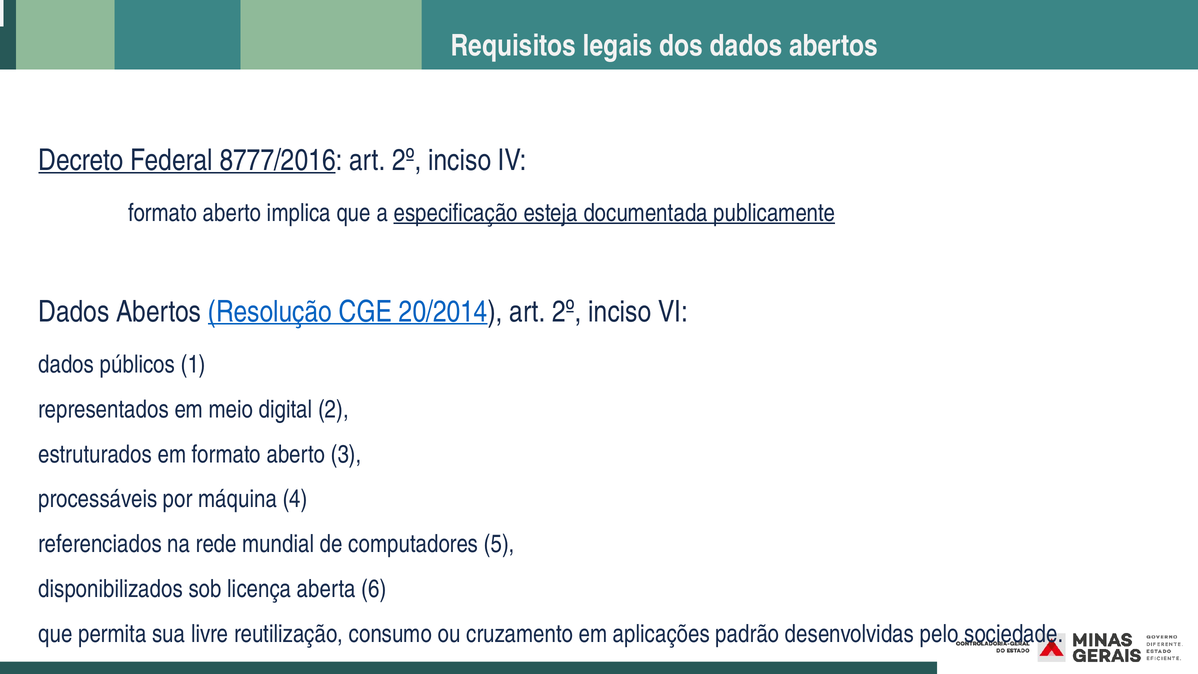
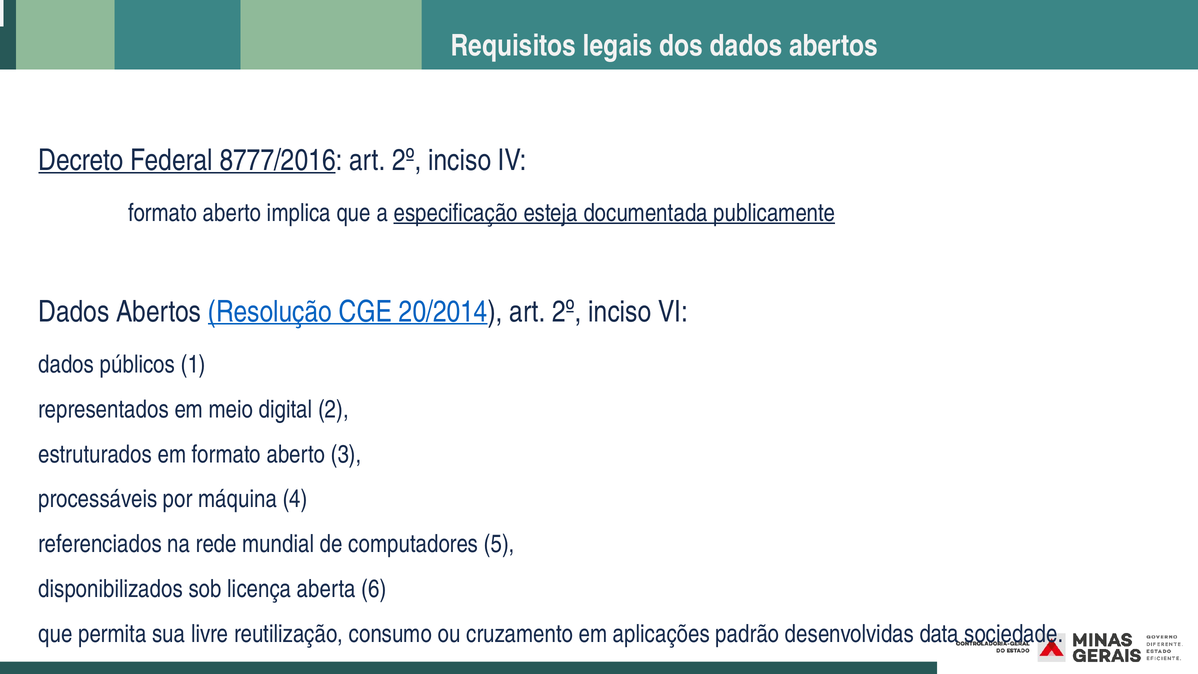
pelo: pelo -> data (939, 634)
